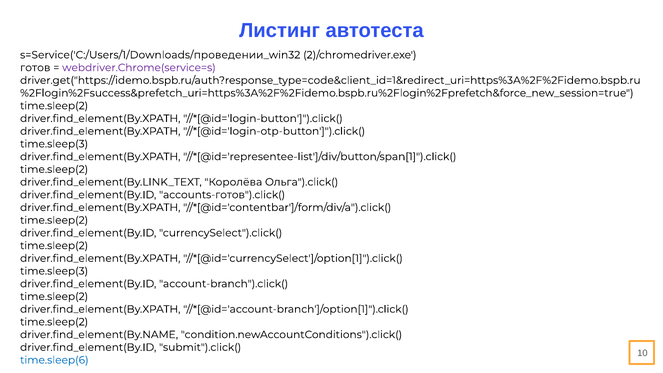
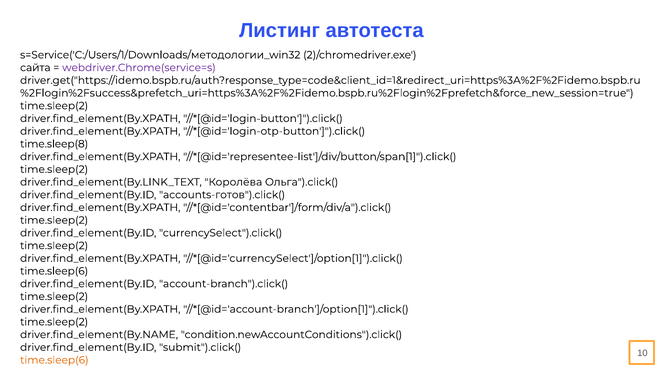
s=Service('C:/Users/1/Downloads/проведении_win32: s=Service('C:/Users/1/Downloads/проведении_win32 -> s=Service('C:/Users/1/Downloads/методологии_win32 (160, 55)
готов: готов -> сайта (35, 68)
time.sleep(3: time.sleep(3 -> time.sleep(8 (54, 144)
time.sleep(3: time.sleep(3 -> time.sleep(6 (54, 271)
time.sleep(6 colour: blue -> orange (54, 360)
